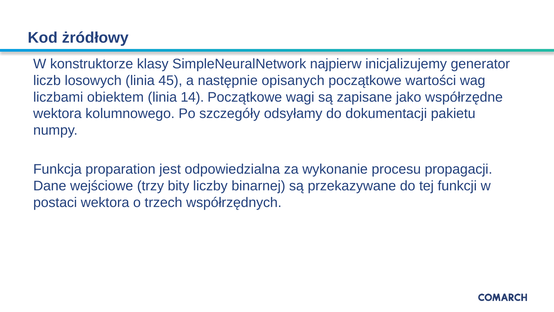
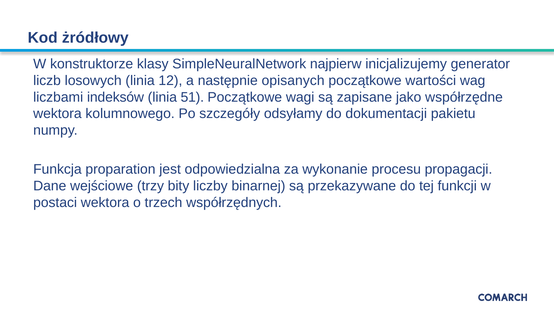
45: 45 -> 12 (170, 80)
obiektem: obiektem -> indeksów (116, 97)
14: 14 -> 51 (192, 97)
